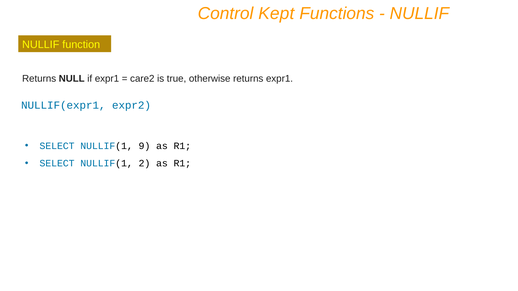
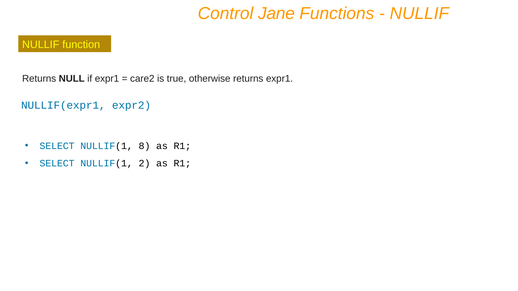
Kept: Kept -> Jane (276, 13)
9: 9 -> 8 (144, 146)
